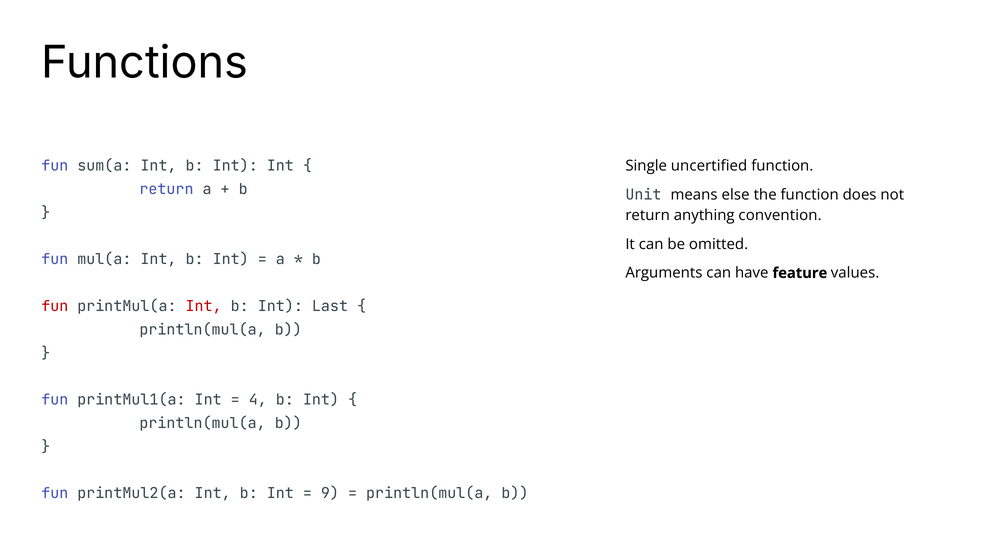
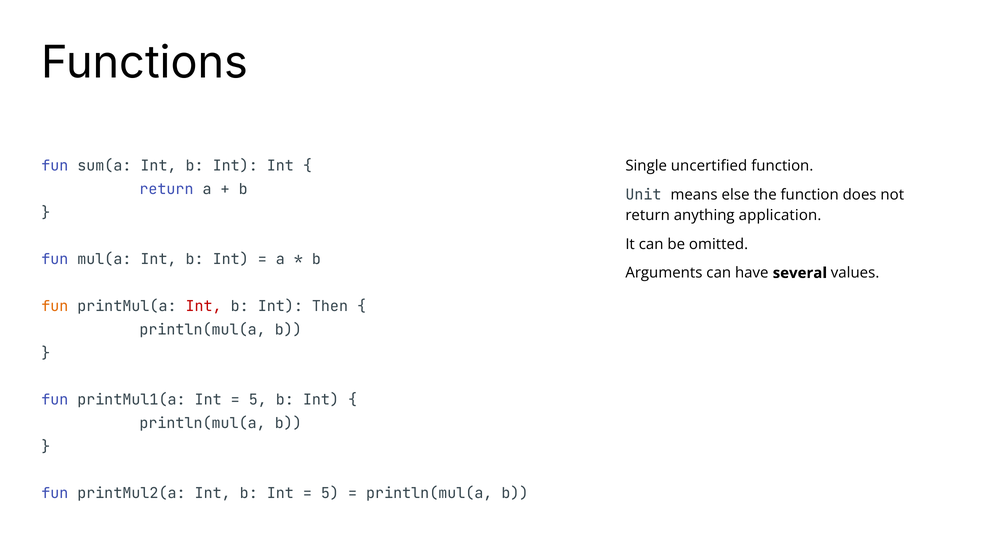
convention: convention -> application (780, 215)
feature: feature -> several (800, 273)
fun colour: red -> orange (55, 306)
Last: Last -> Then (330, 306)
4: 4 -> 5 (258, 400)
9: 9 -> 5 (330, 494)
